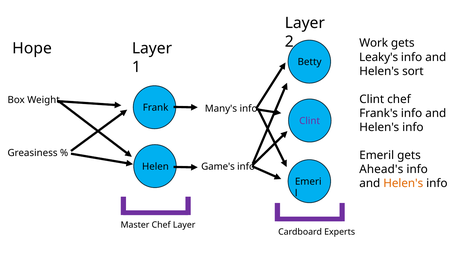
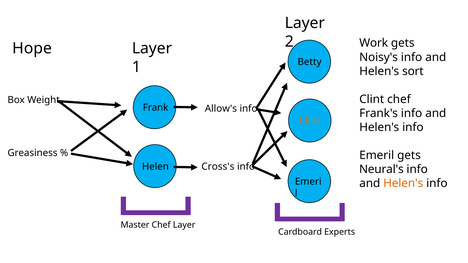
Leaky's: Leaky's -> Noisy's (379, 57)
Many's: Many's -> Allow's (221, 109)
Clint colour: purple -> orange (310, 121)
Game's: Game's -> Cross's (218, 167)
Ahead's: Ahead's -> Neural's (381, 170)
